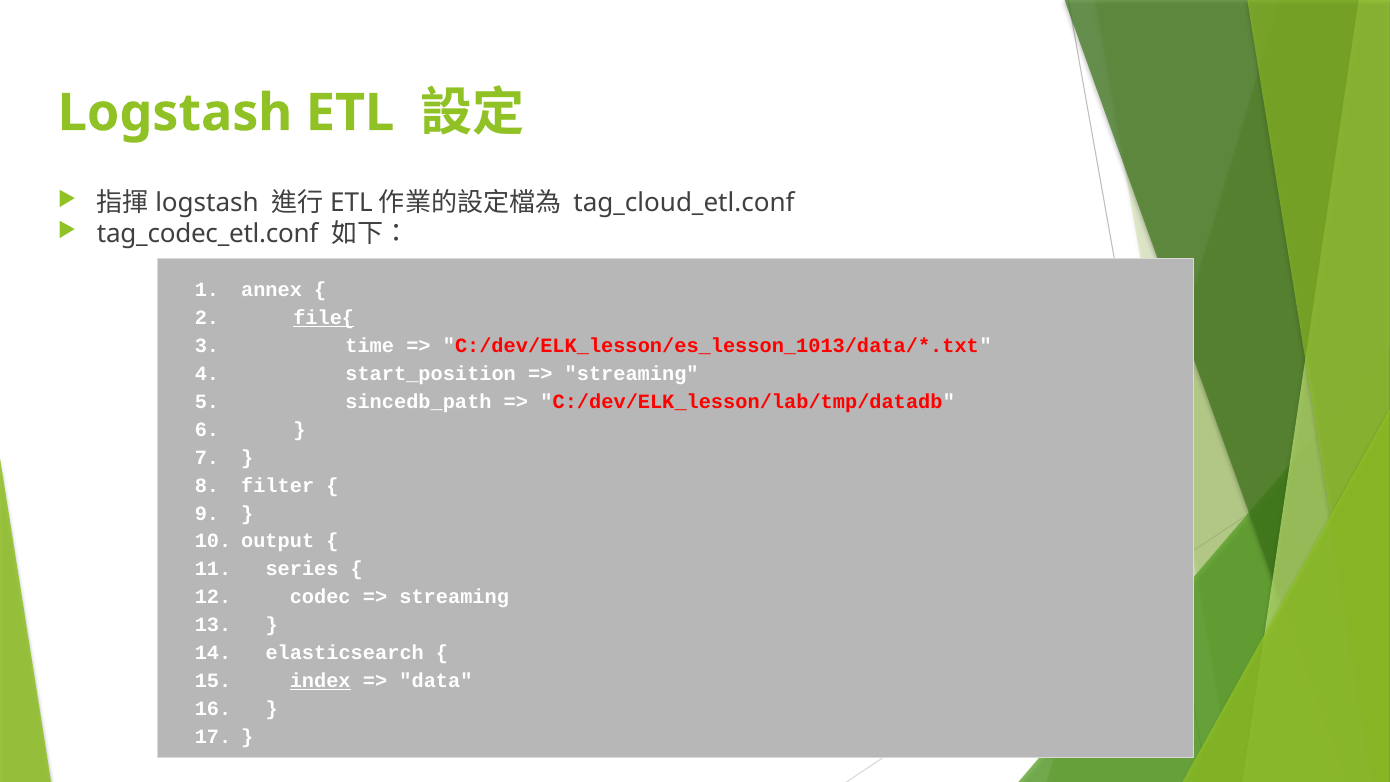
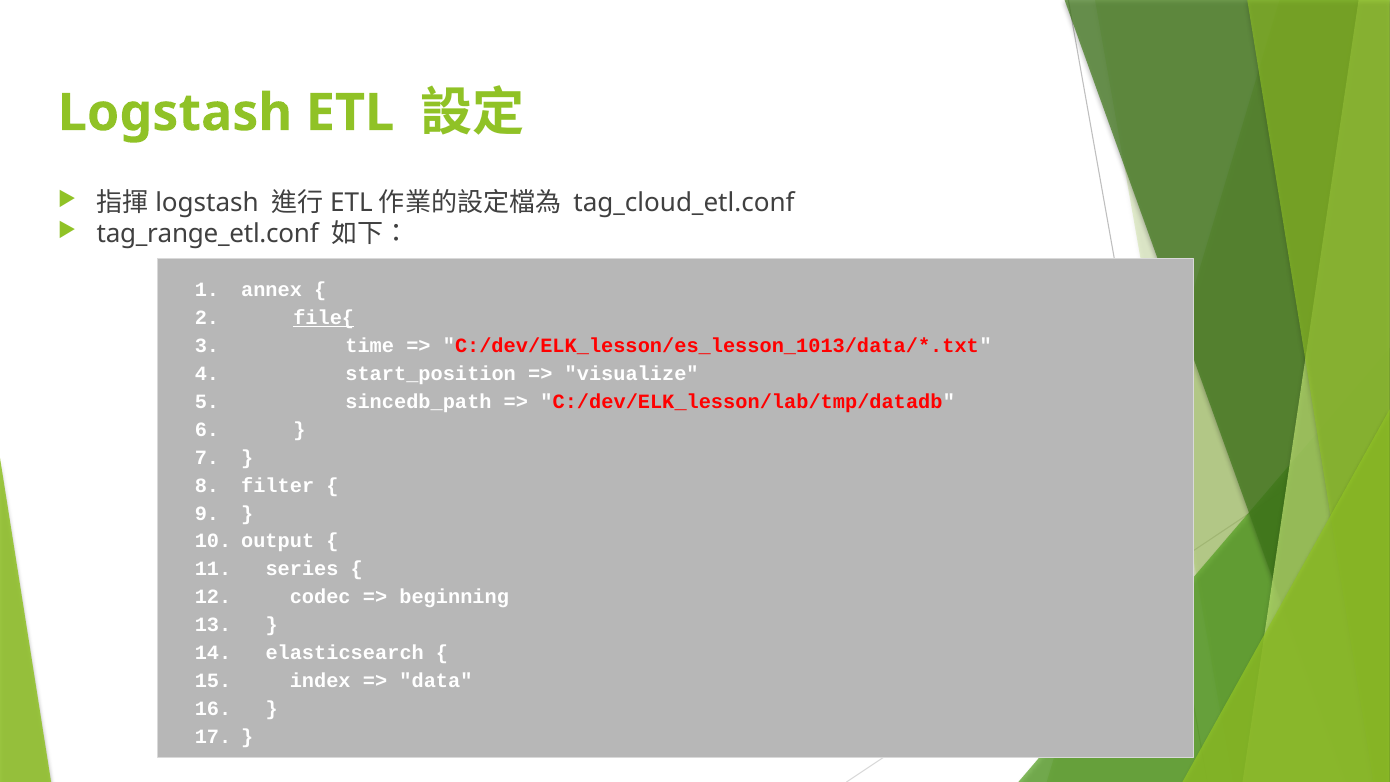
tag_codec_etl.conf: tag_codec_etl.conf -> tag_range_etl.conf (208, 234)
streaming: streaming -> visualize (632, 373)
streaming: streaming -> beginning (454, 597)
index underline: present -> none (320, 681)
